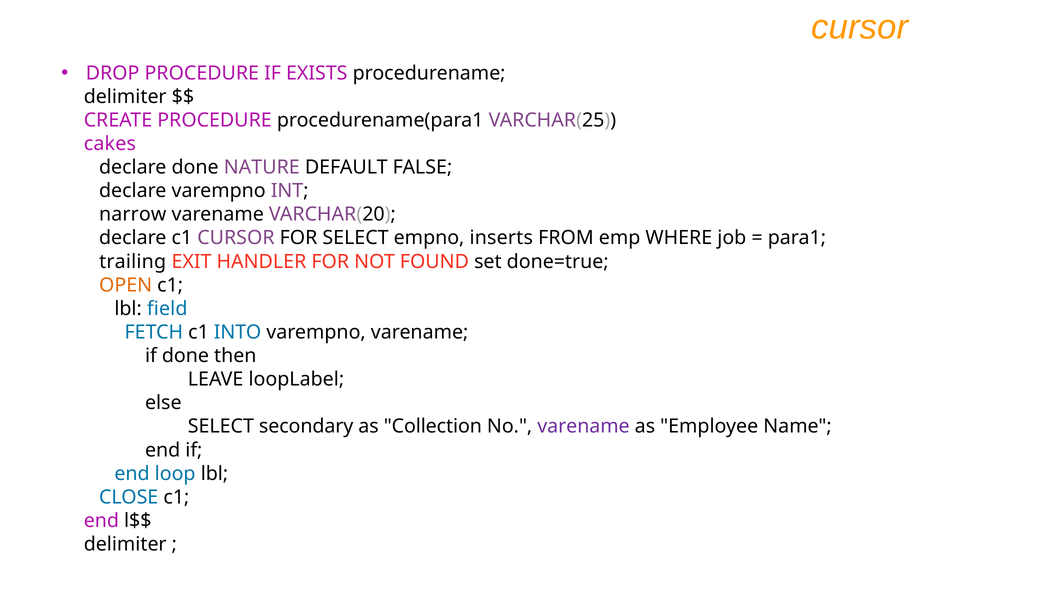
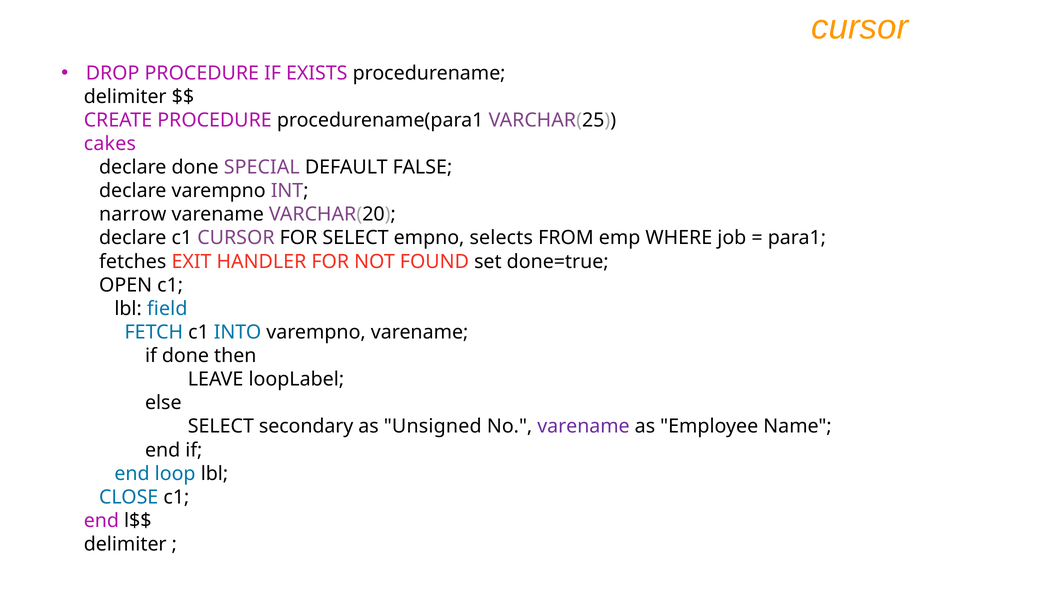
NATURE: NATURE -> SPECIAL (262, 167)
inserts: inserts -> selects (501, 238)
trailing: trailing -> fetches (133, 262)
OPEN colour: orange -> black (126, 285)
Collection: Collection -> Unsigned (433, 426)
